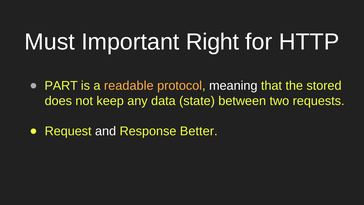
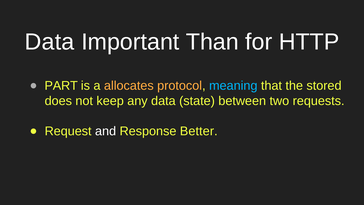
Must: Must -> Data (50, 42)
Right: Right -> Than (212, 42)
readable: readable -> allocates (129, 86)
meaning colour: white -> light blue (233, 86)
